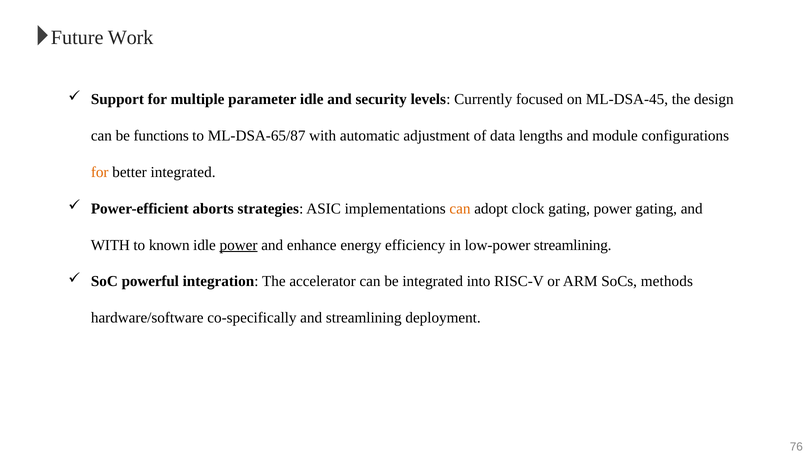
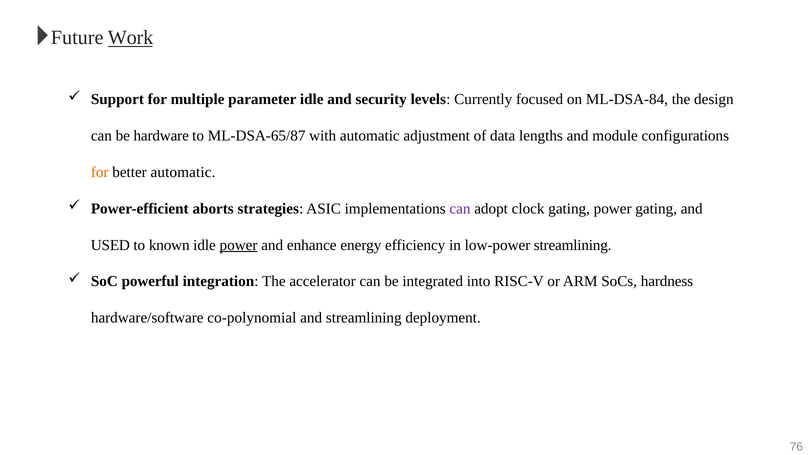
Work underline: none -> present (131, 38)
ML-DSA-45: ML-DSA-45 -> ML-DSA-84 (627, 100)
functions: functions -> hardware (161, 136)
better integrated: integrated -> automatic (183, 172)
can colour: orange -> purple (460, 209)
WITH: WITH -> USED (110, 245)
methods: methods -> hardness (667, 282)
co-specifically: co-specifically -> co-polynomial (252, 318)
